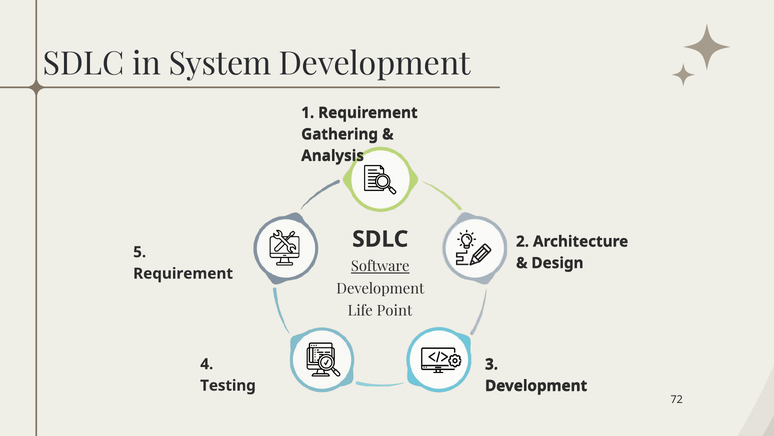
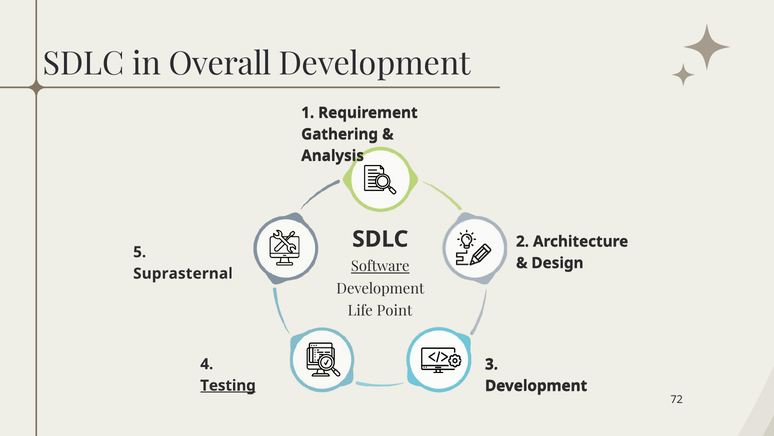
System: System -> Overall (220, 64)
Requirement: Requirement -> Suprasternal (183, 273)
Testing underline: none -> present (228, 385)
